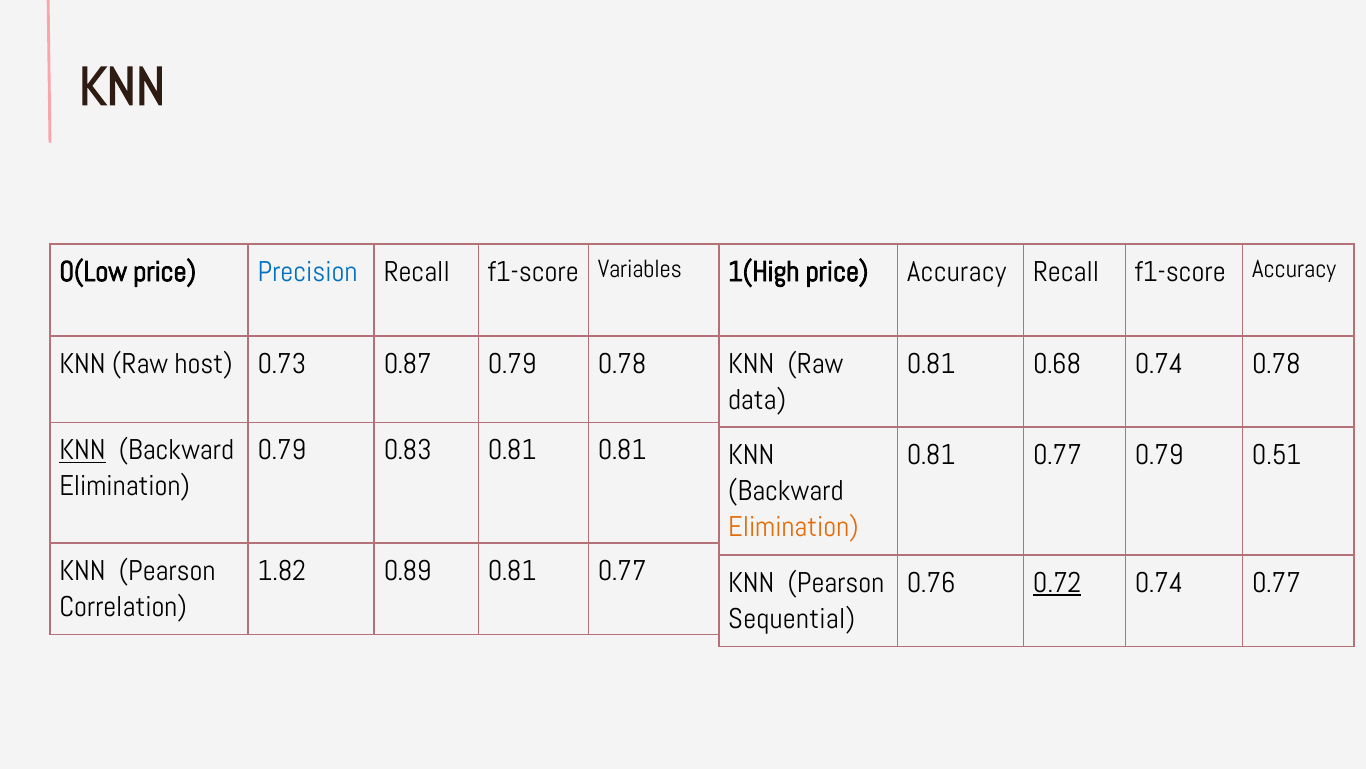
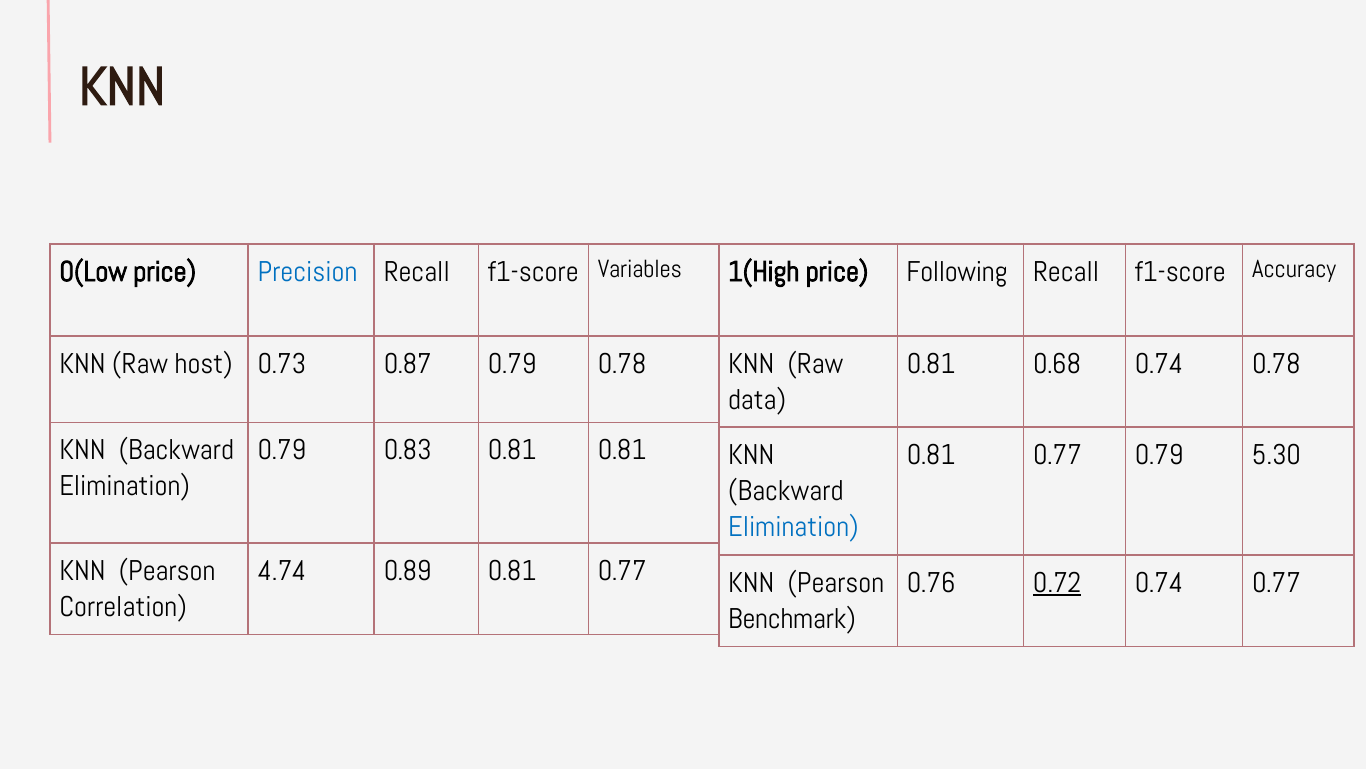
price Accuracy: Accuracy -> Following (957, 271)
KNN underline: present -> none (83, 450)
0.51: 0.51 -> 5.30 (1276, 455)
Elimination colour: orange -> blue (793, 527)
1.82: 1.82 -> 4.74 (282, 571)
Sequential: Sequential -> Benchmark (792, 618)
